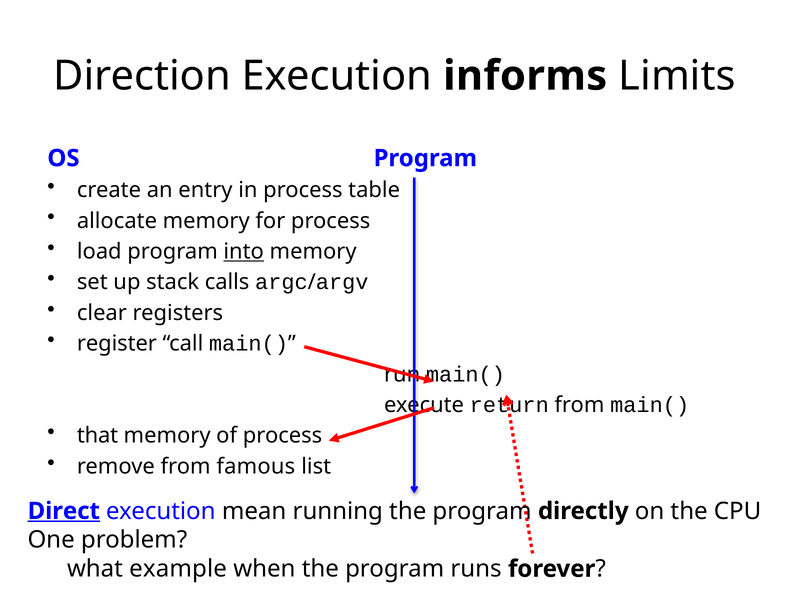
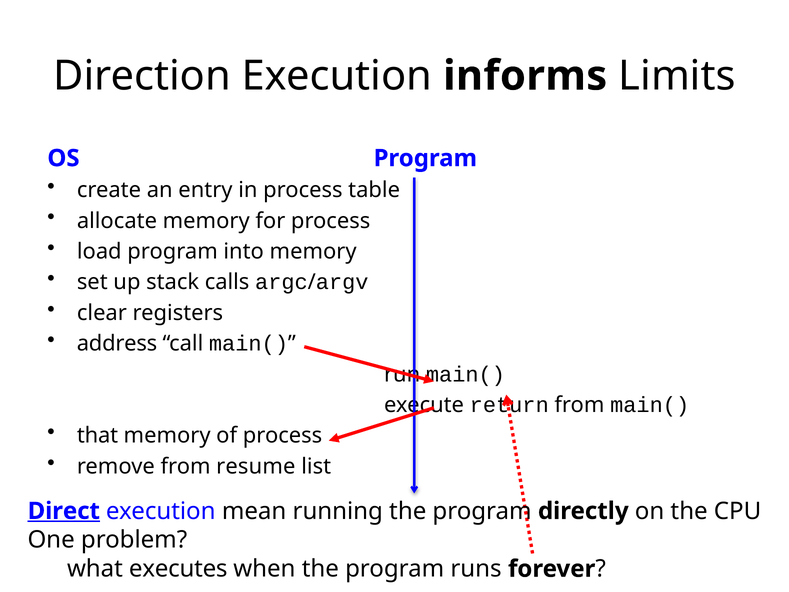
into underline: present -> none (244, 251)
register: register -> address (117, 343)
famous: famous -> resume (256, 466)
example: example -> executes (178, 569)
